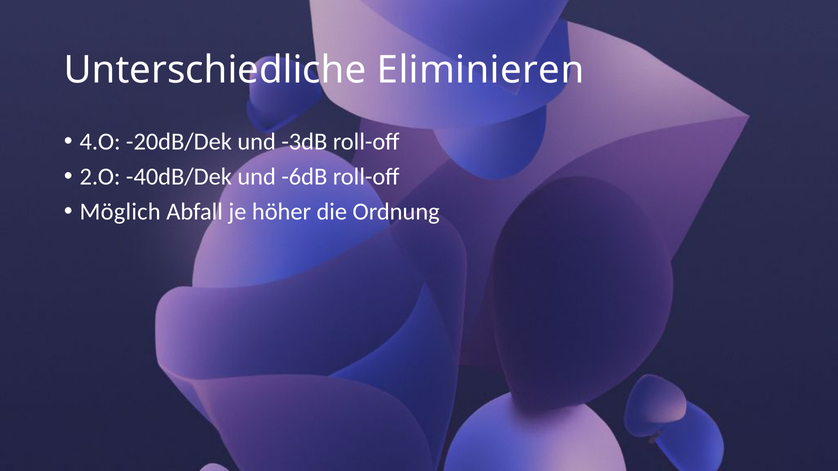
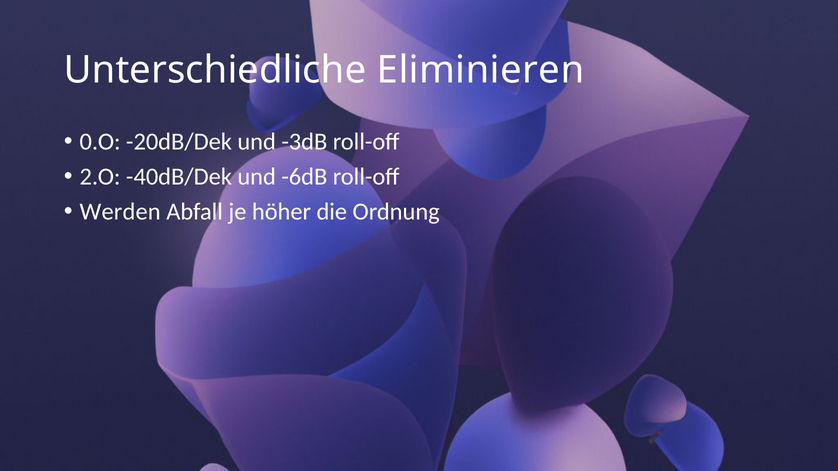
4.O: 4.O -> 0.O (100, 142)
Möglich: Möglich -> Werden (120, 212)
